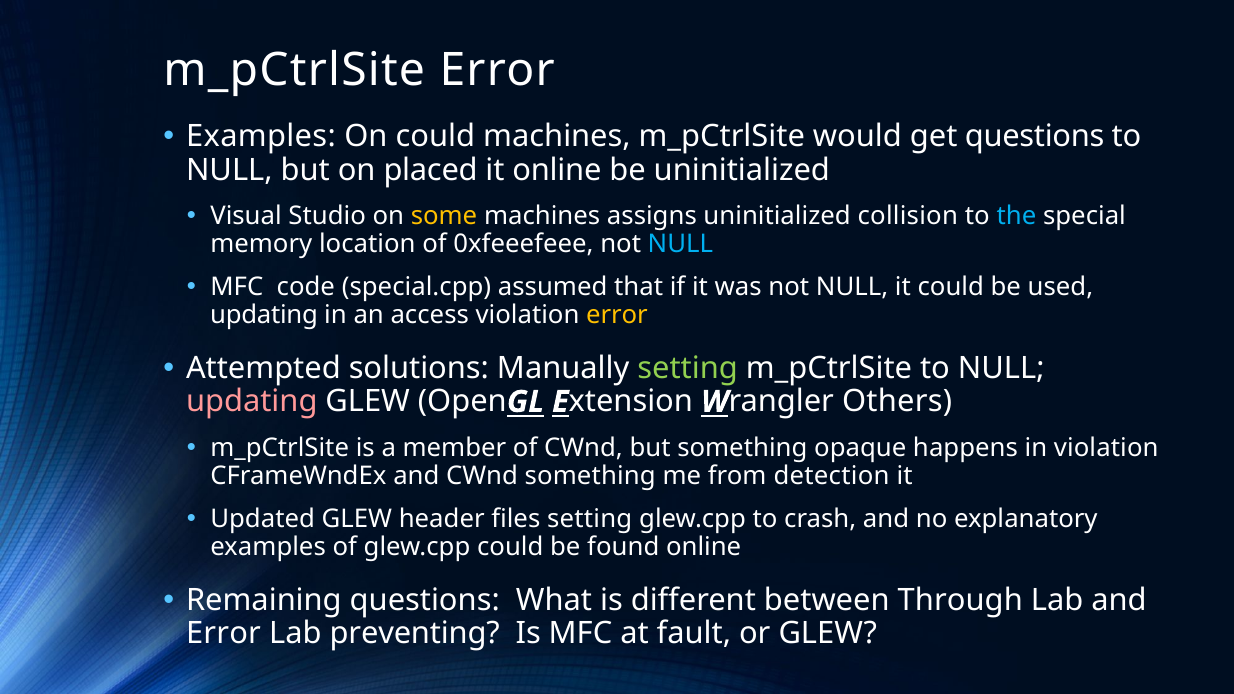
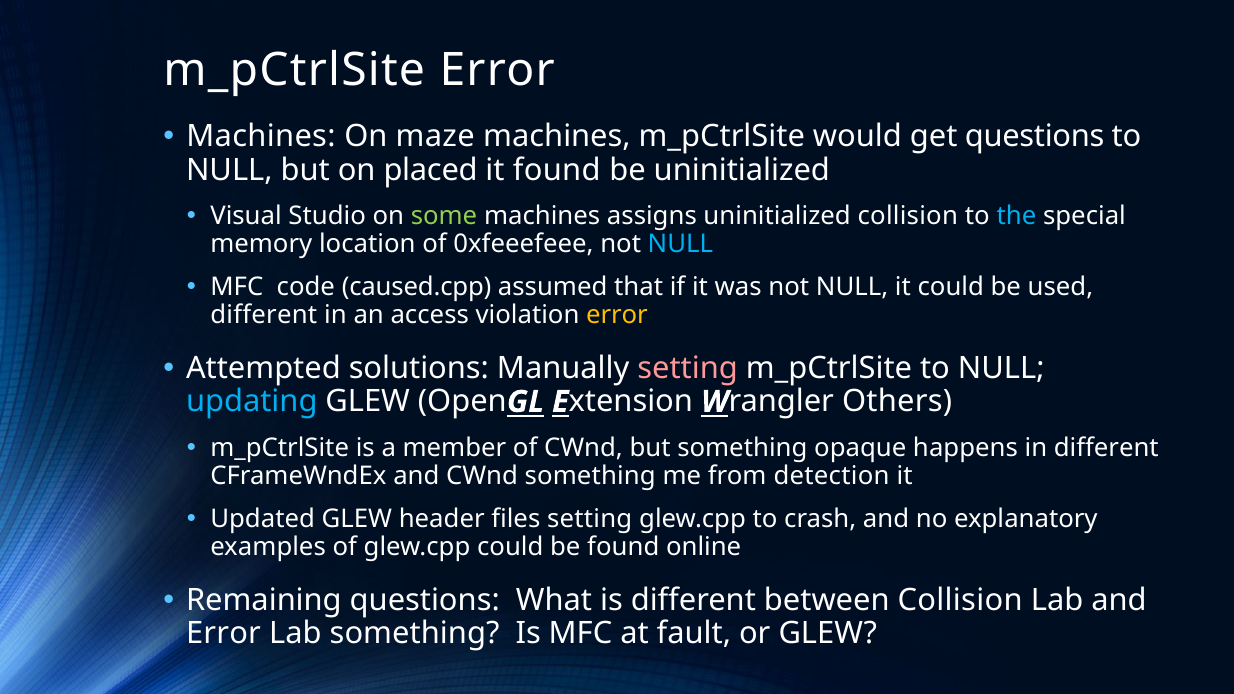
Examples: Examples -> Machines (261, 137)
On could: could -> maze (435, 137)
it online: online -> found (557, 170)
some colour: yellow -> light green (444, 216)
special.cpp: special.cpp -> caused.cpp (417, 287)
updating: updating -> different (264, 315)
setting colour: light green -> pink (688, 369)
updating colour: pink -> light blue (252, 402)
in violation: violation -> different (1106, 448)
between Through: Through -> Collision (960, 601)
Lab preventing: preventing -> something (415, 634)
